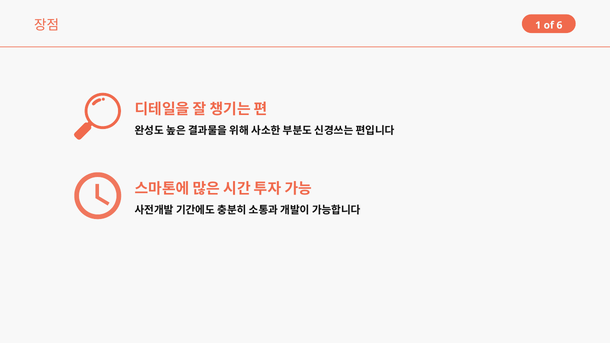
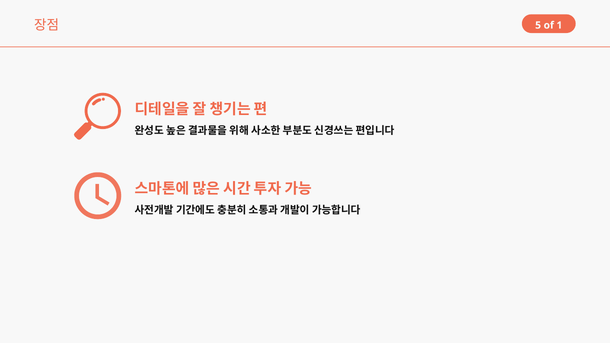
1: 1 -> 5 (538, 25)
6: 6 -> 1 (559, 25)
